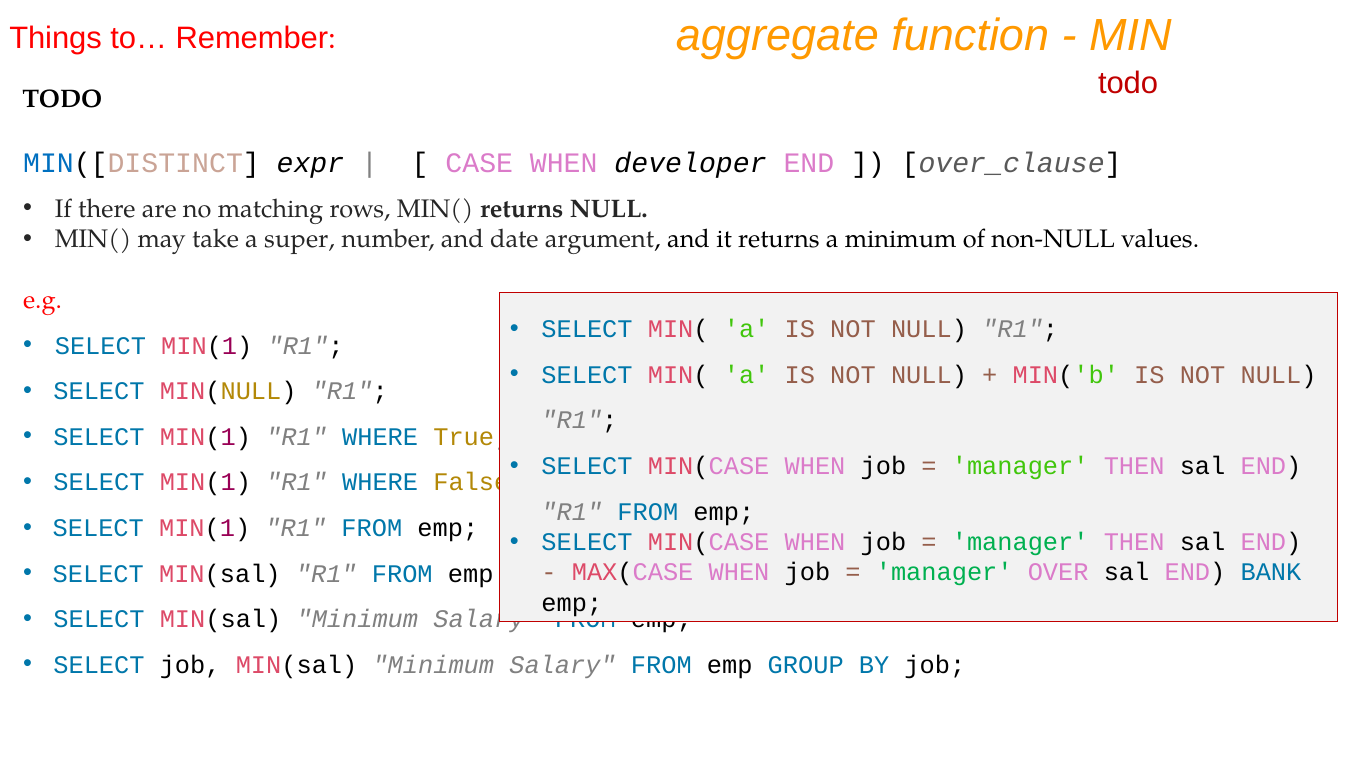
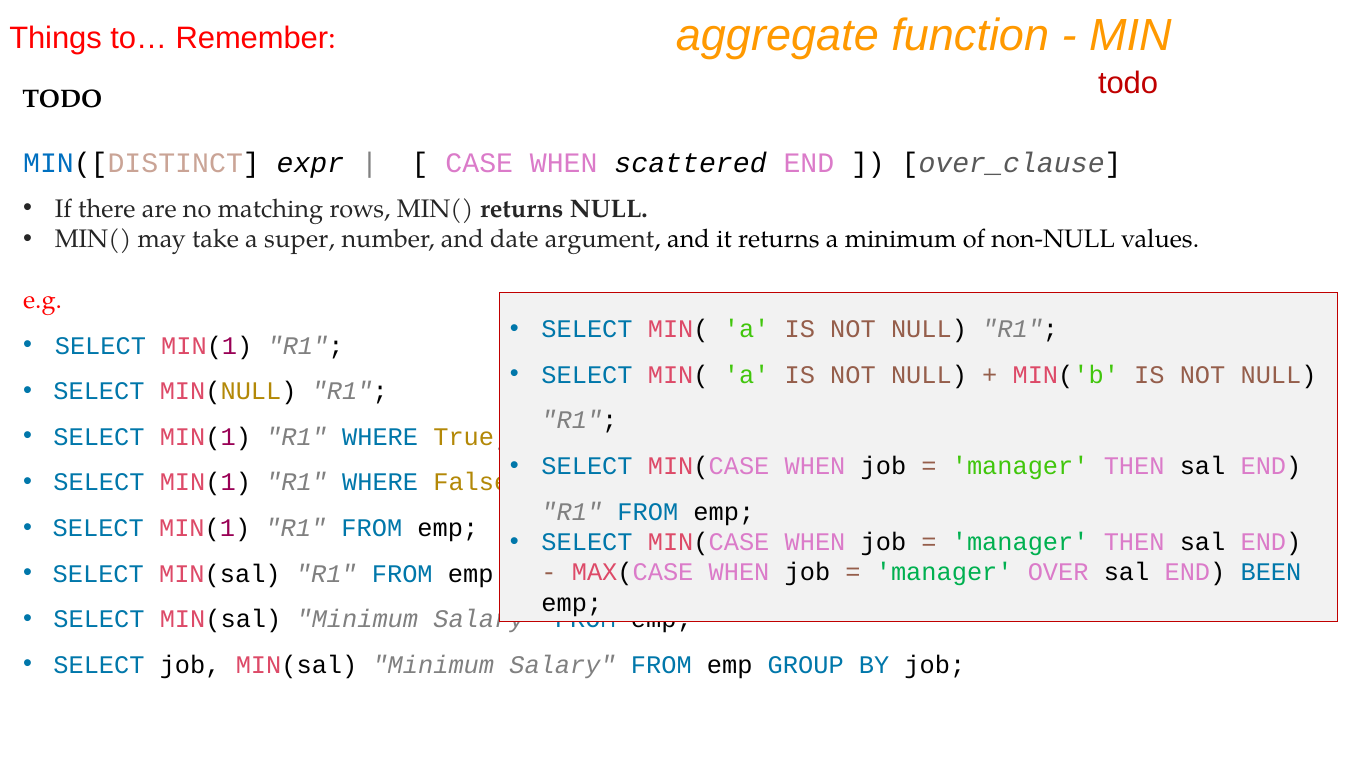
developer: developer -> scattered (691, 163)
BANK: BANK -> BEEN (1271, 573)
